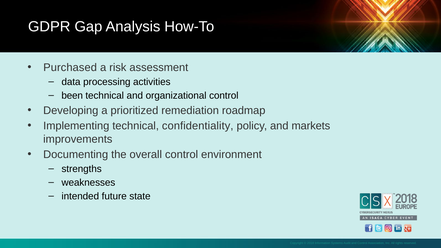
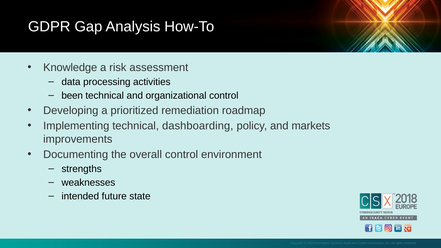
Purchased: Purchased -> Knowledge (70, 68)
confidentiality: confidentiality -> dashboarding (198, 126)
